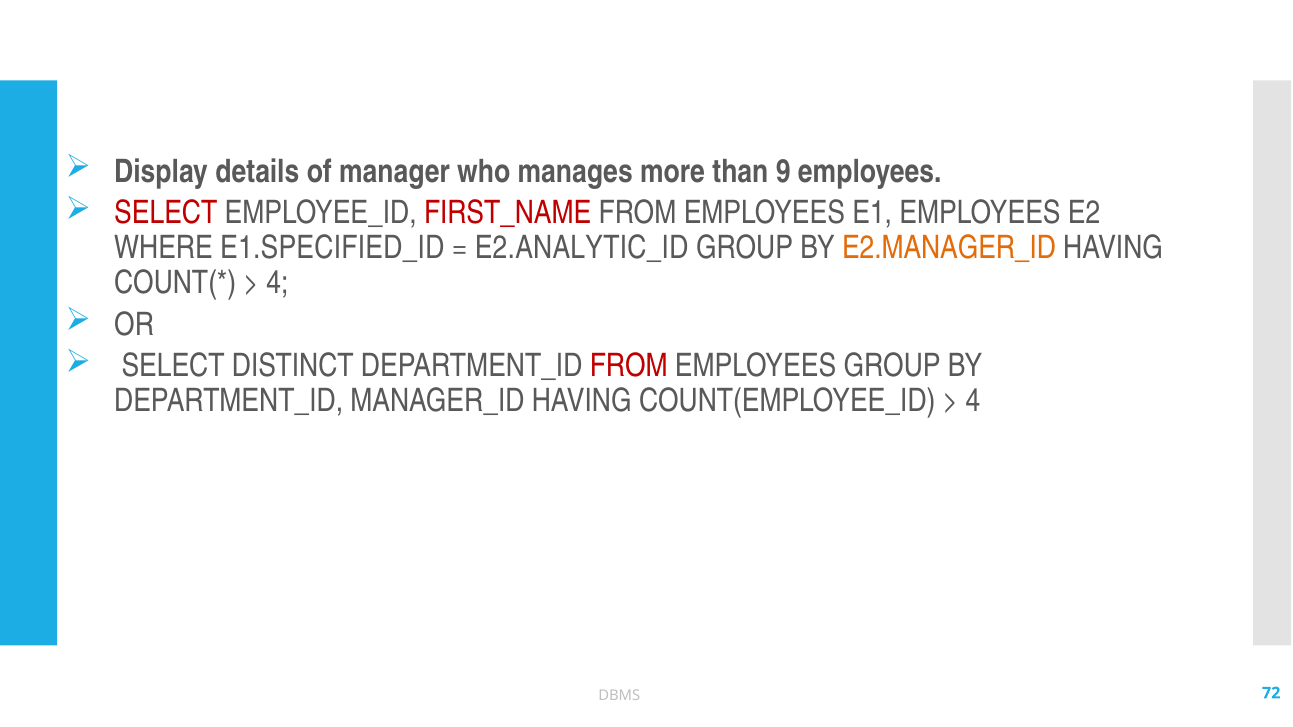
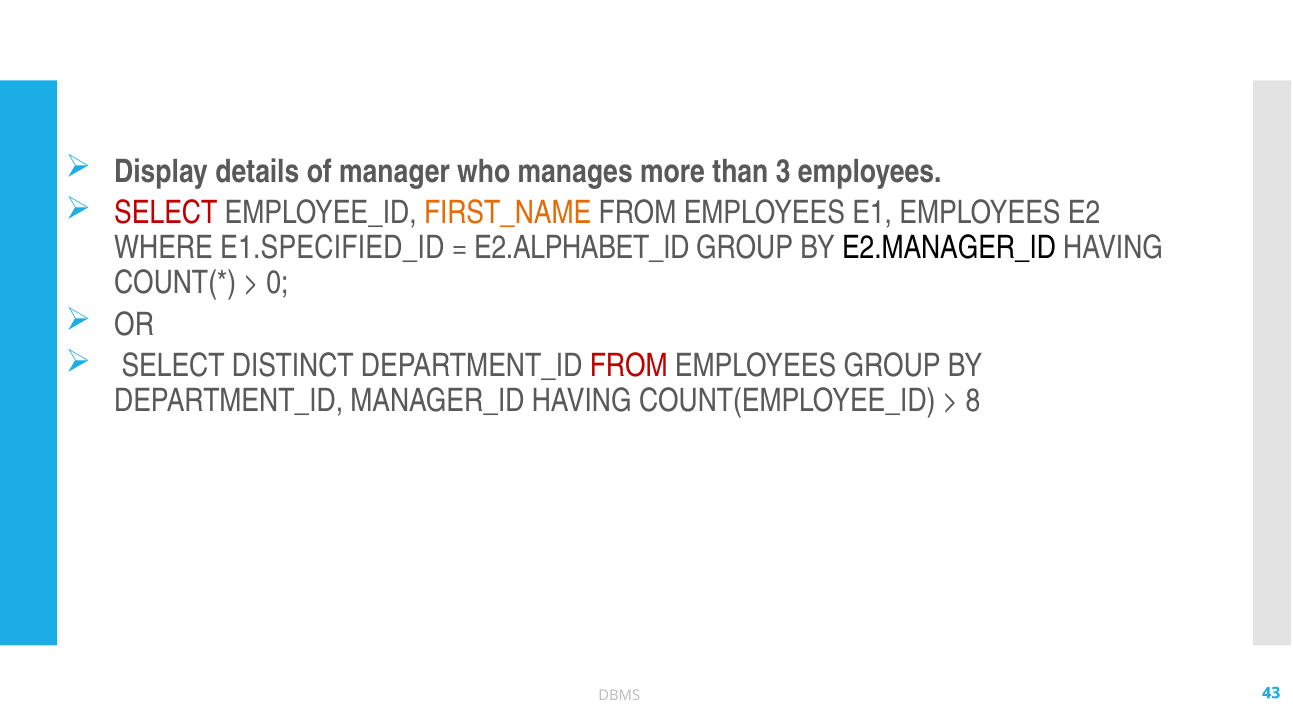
9: 9 -> 3 (783, 172)
FIRST_NAME colour: red -> orange (508, 213)
E2.ANALYTIC_ID: E2.ANALYTIC_ID -> E2.ALPHABET_ID (582, 248)
E2.MANAGER_ID colour: orange -> black (949, 248)
4: 4 -> 0 (277, 283)
4: 4 -> 8 (973, 401)
72: 72 -> 43 (1271, 693)
